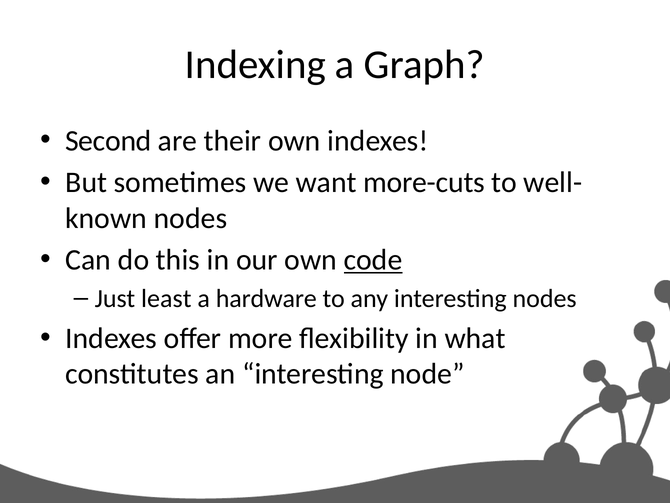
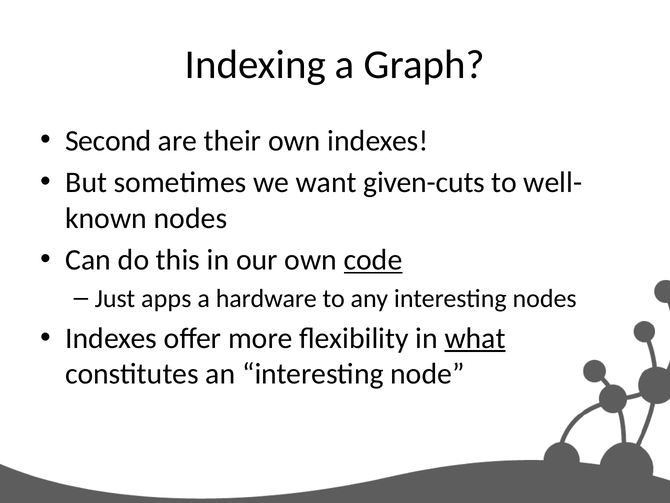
more-cuts: more-cuts -> given-cuts (424, 182)
least: least -> apps (166, 298)
what underline: none -> present (475, 338)
